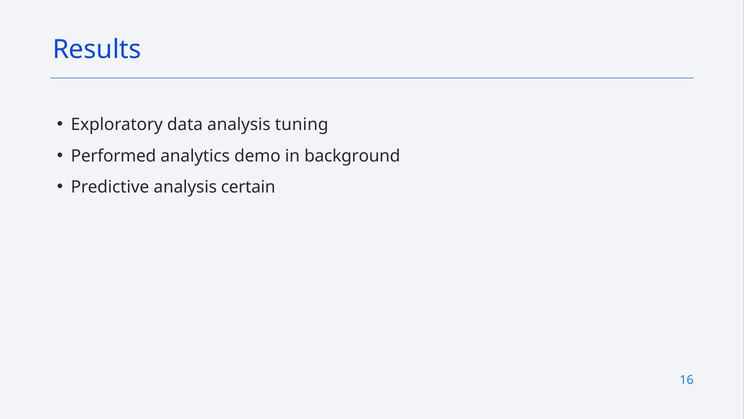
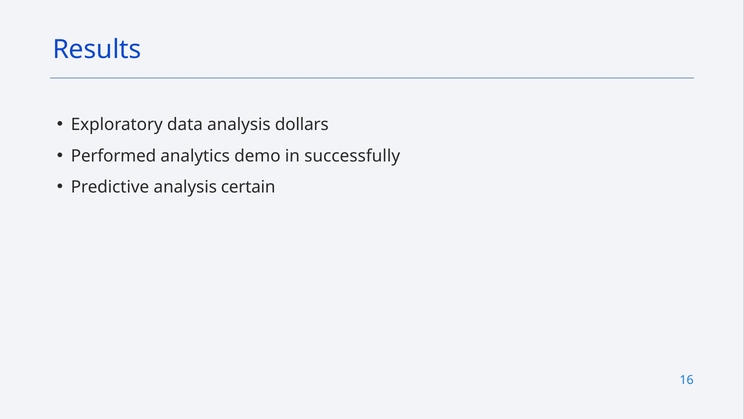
tuning: tuning -> dollars (302, 124)
background: background -> successfully (352, 156)
